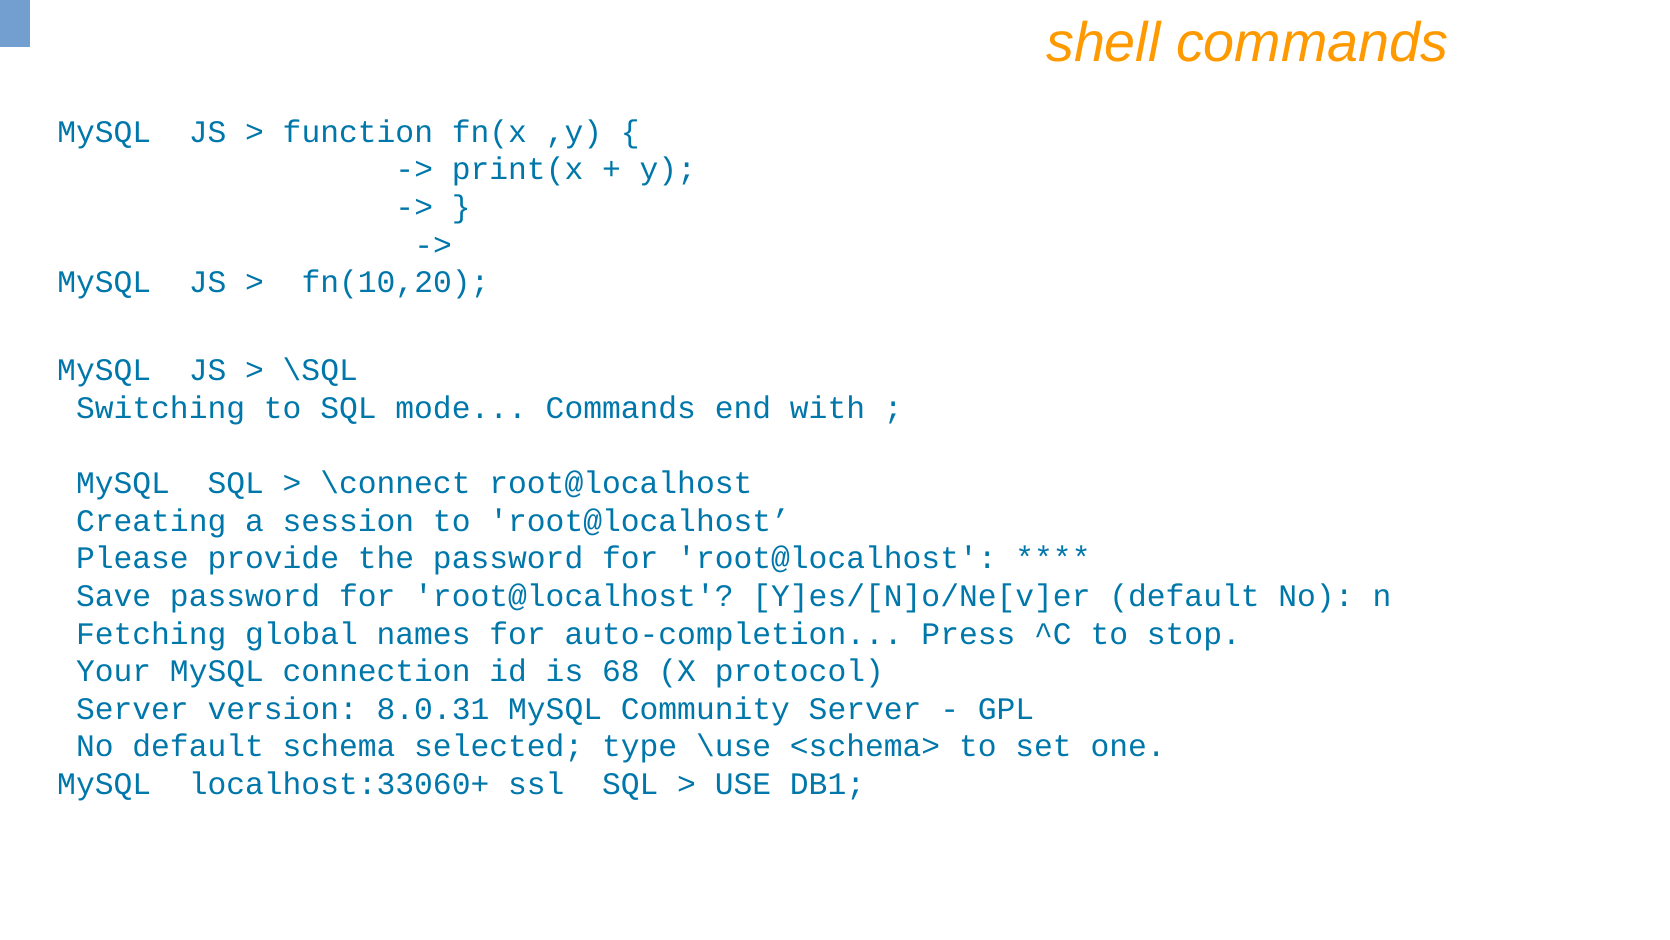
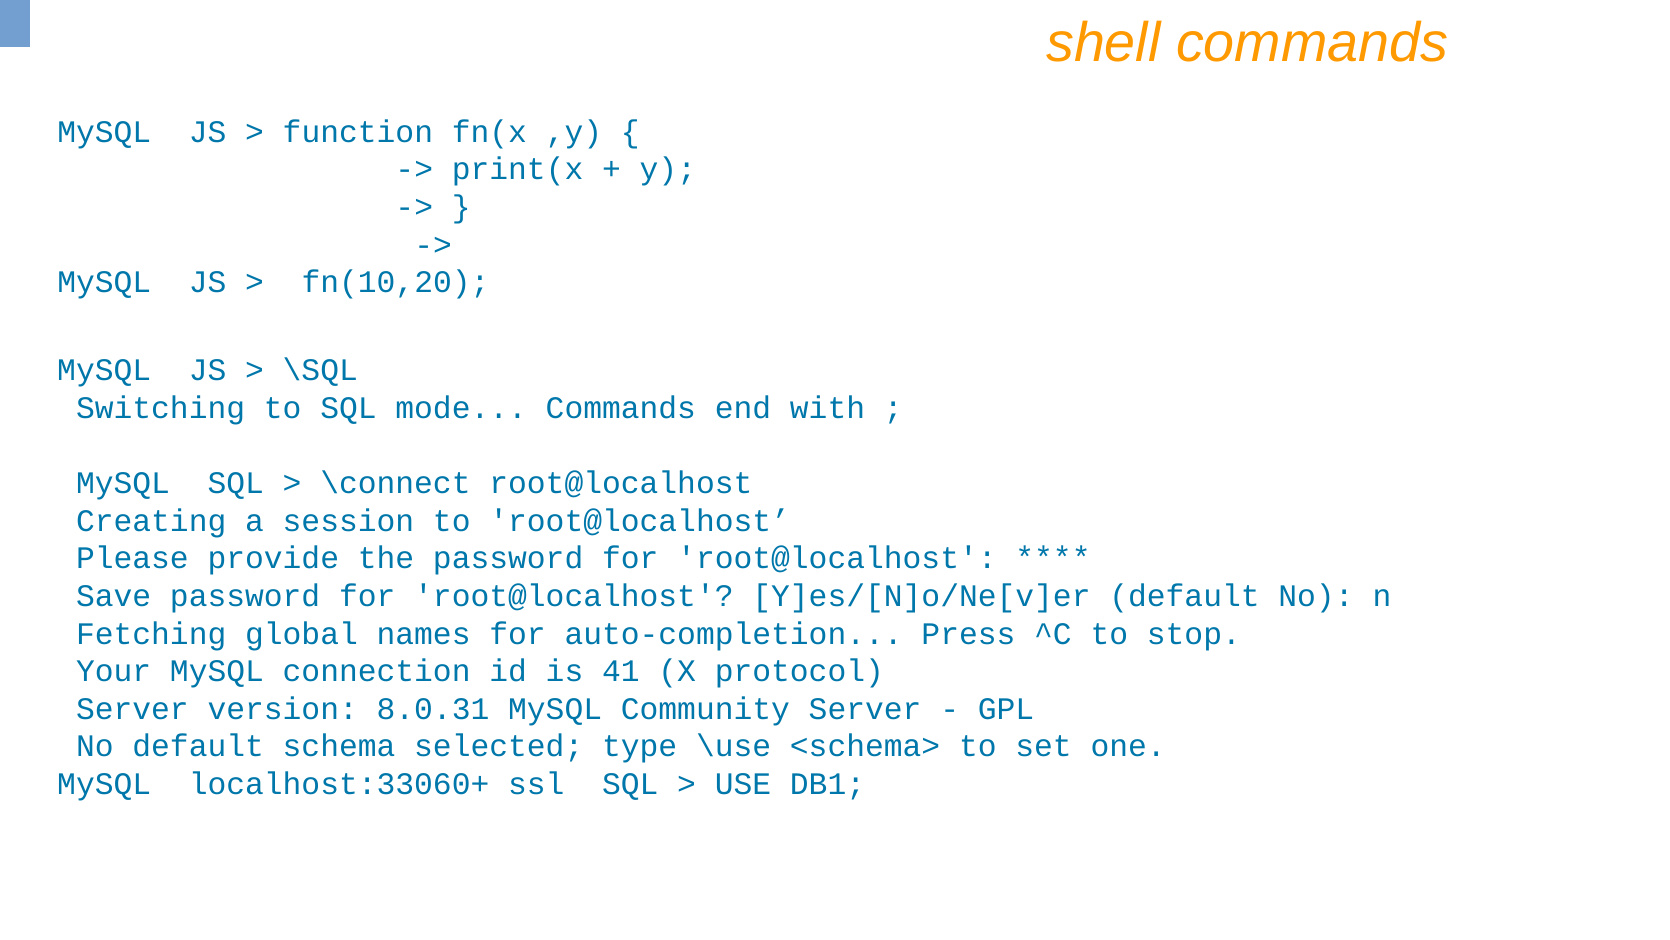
68: 68 -> 41 (621, 671)
